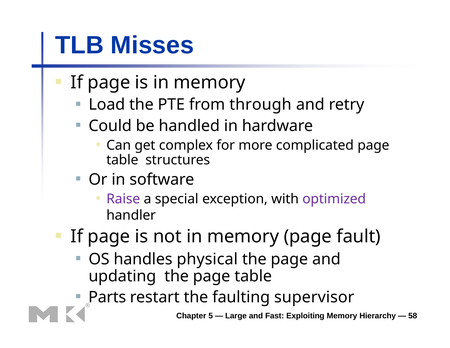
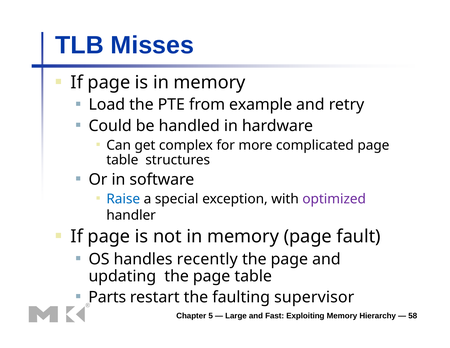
through: through -> example (261, 105)
Raise colour: purple -> blue (123, 199)
physical: physical -> recently (207, 259)
